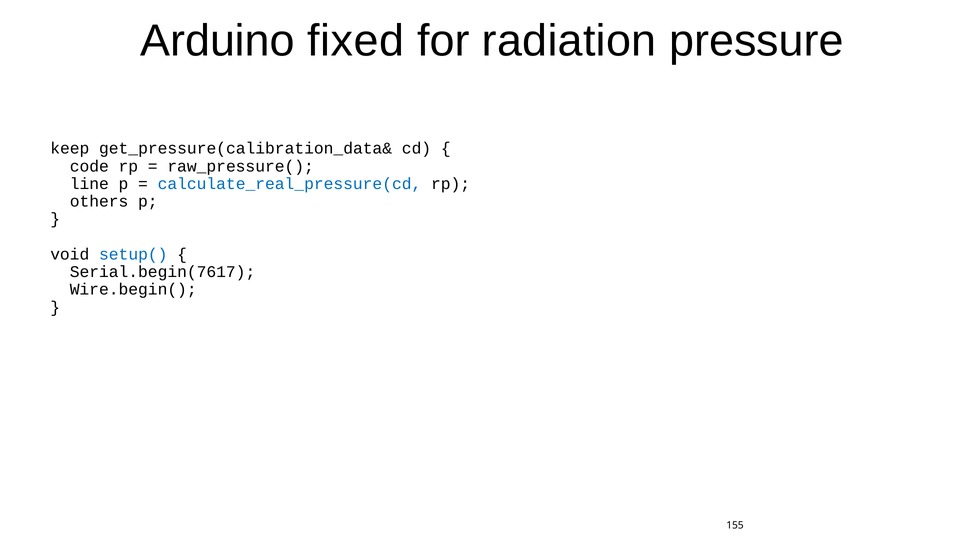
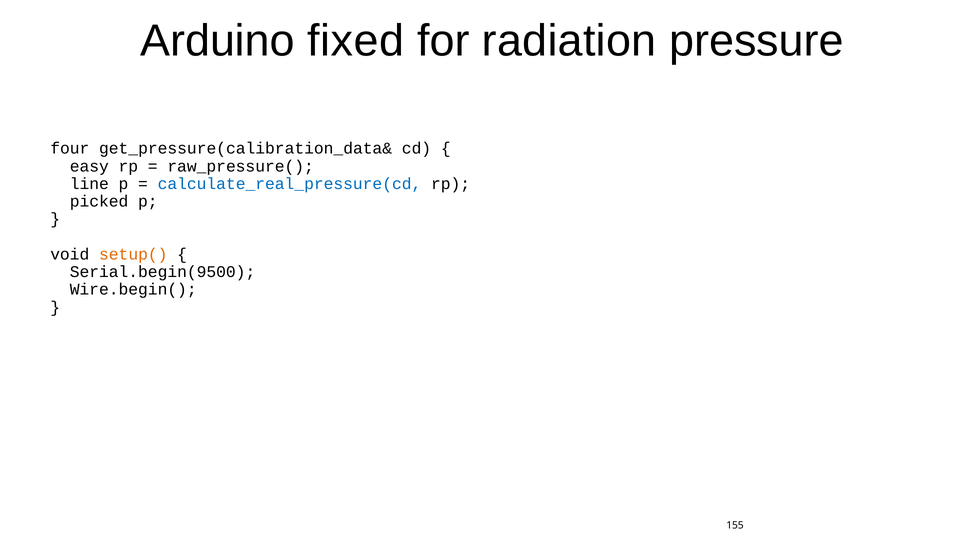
keep: keep -> four (70, 149)
code: code -> easy (89, 166)
others: others -> picked (99, 202)
setup( colour: blue -> orange (133, 254)
Serial.begin(7617: Serial.begin(7617 -> Serial.begin(9500 (163, 272)
